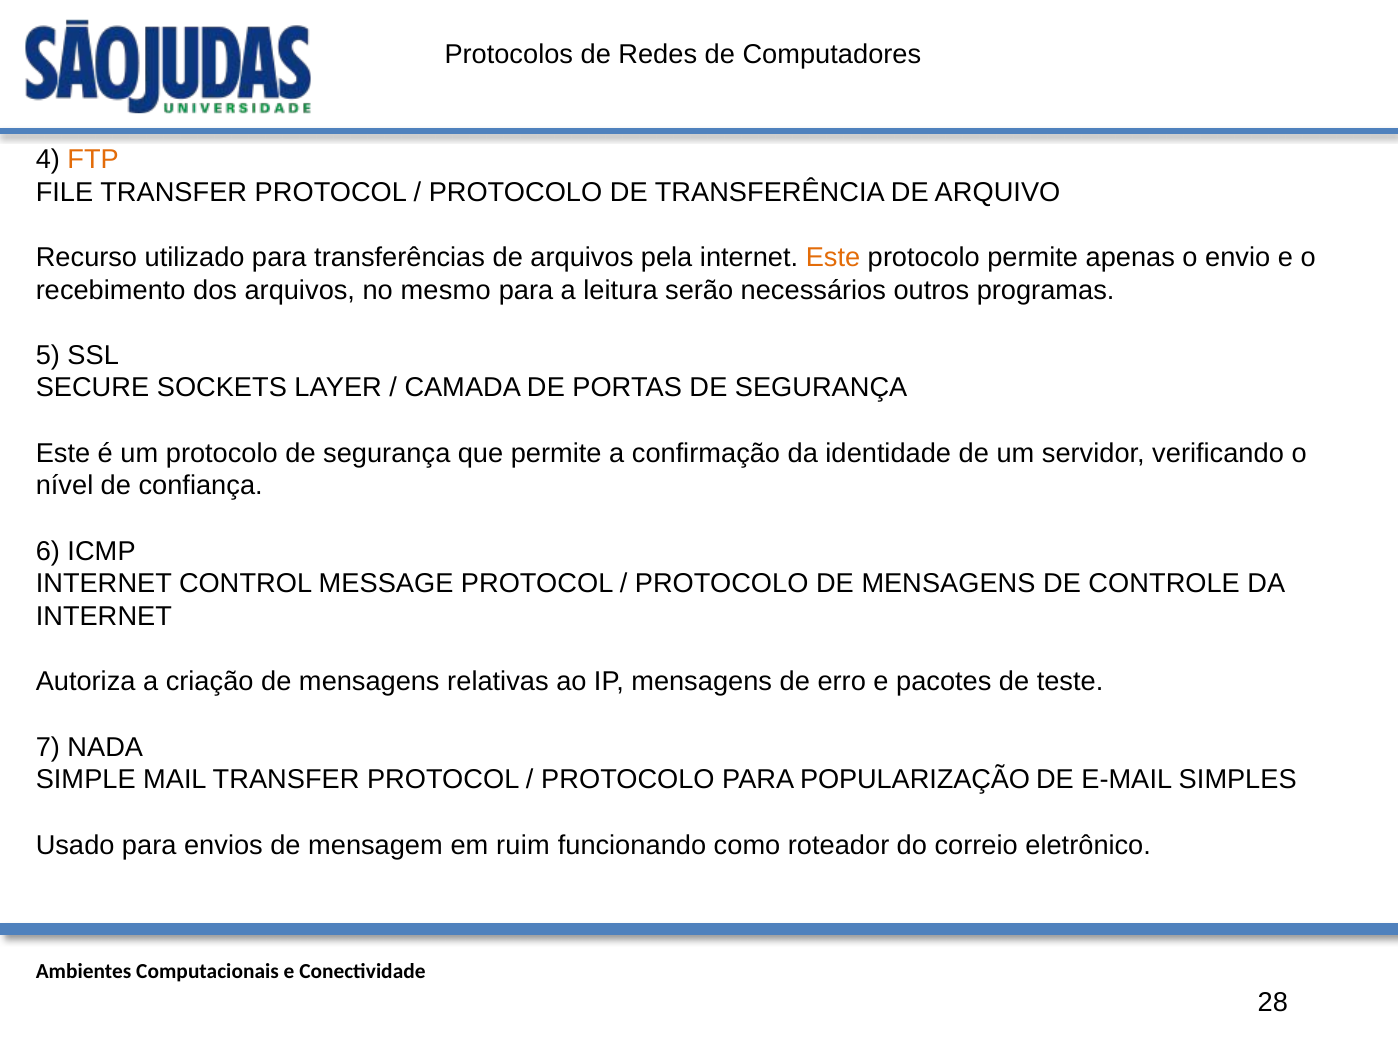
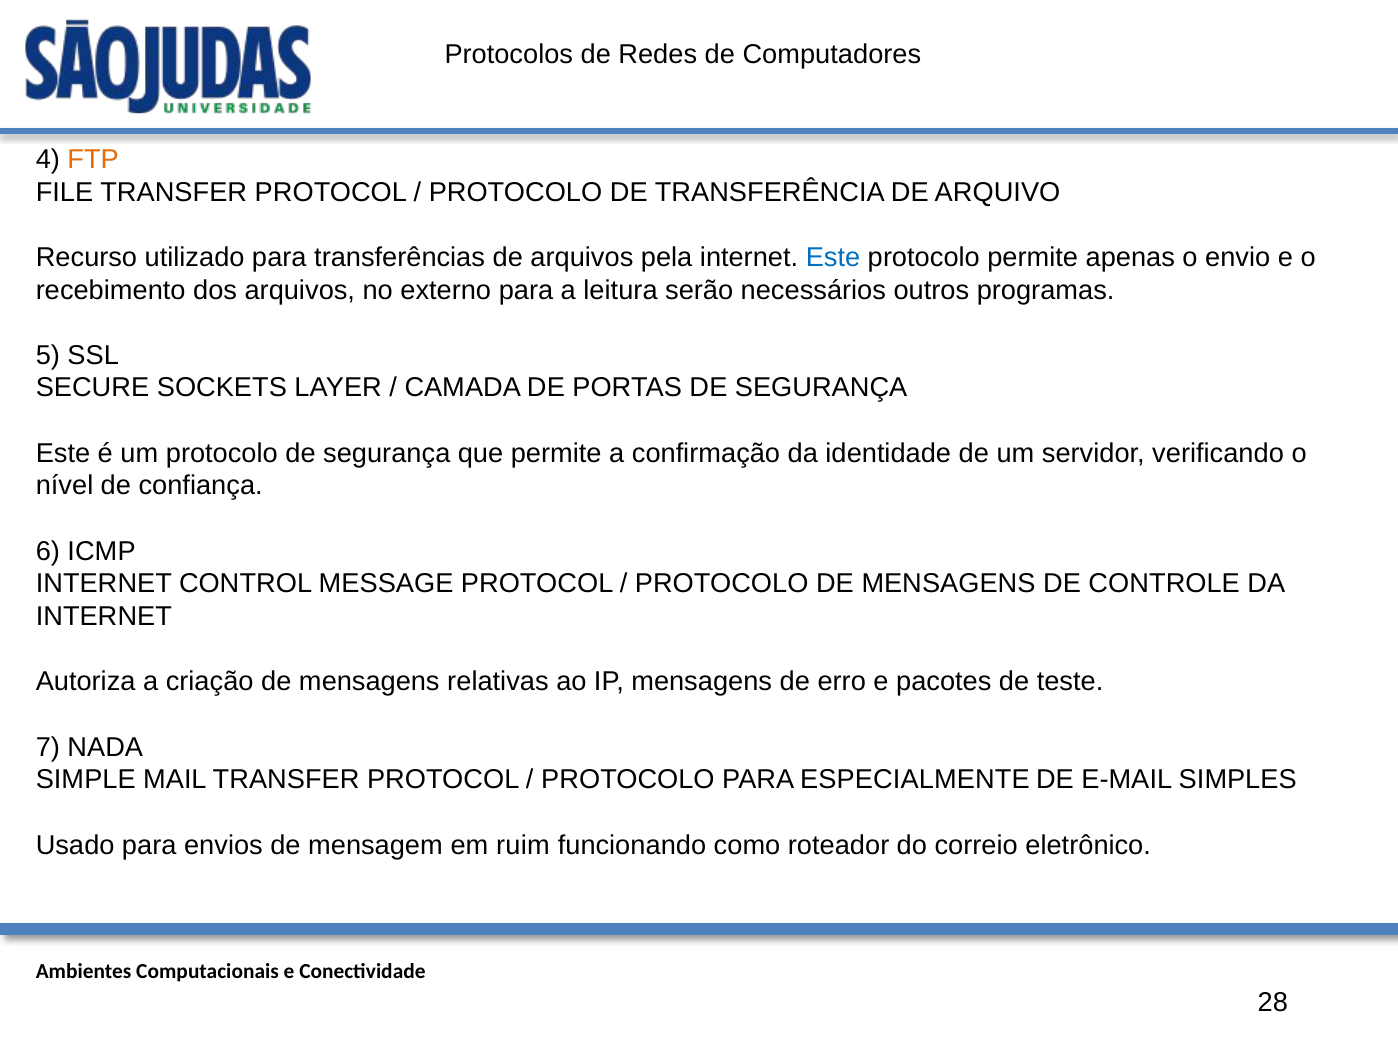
Este colour: orange -> blue (833, 257)
mesmo: mesmo -> externo (446, 290)
POPULARIZAÇÃO: POPULARIZAÇÃO -> ESPECIALMENTE (915, 779)
